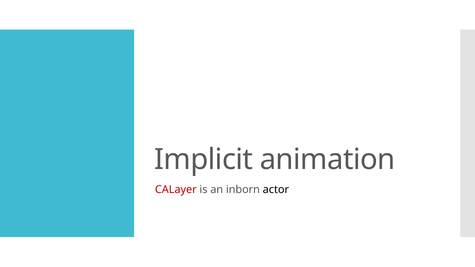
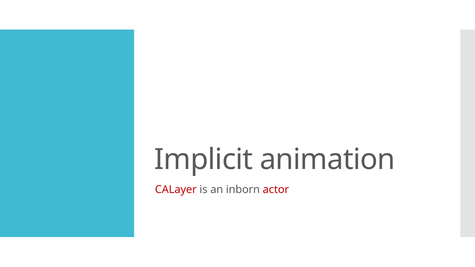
actor colour: black -> red (276, 190)
